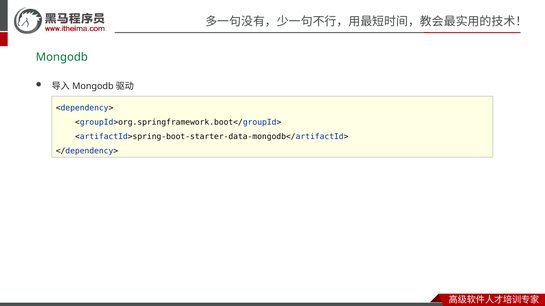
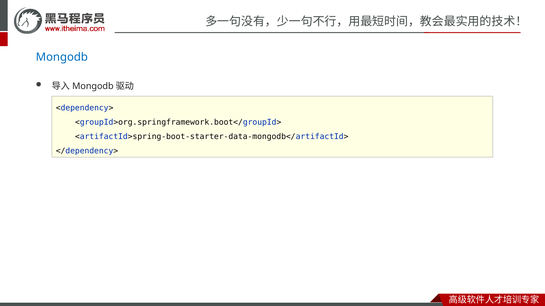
Mongodb colour: green -> blue (62, 57)
